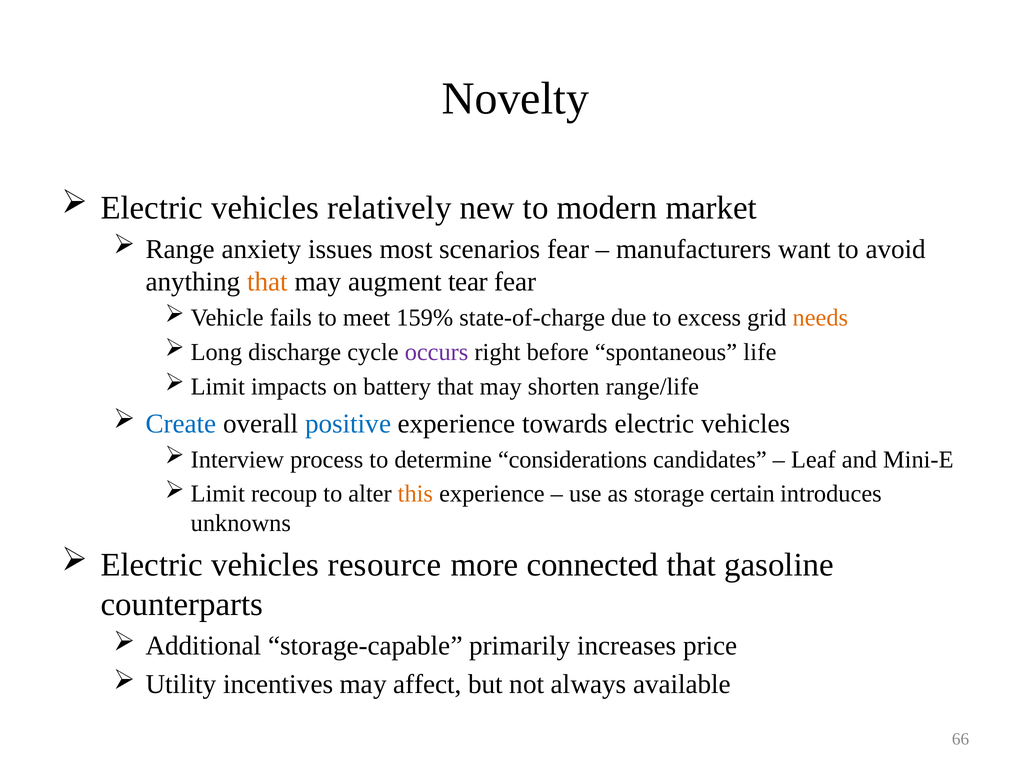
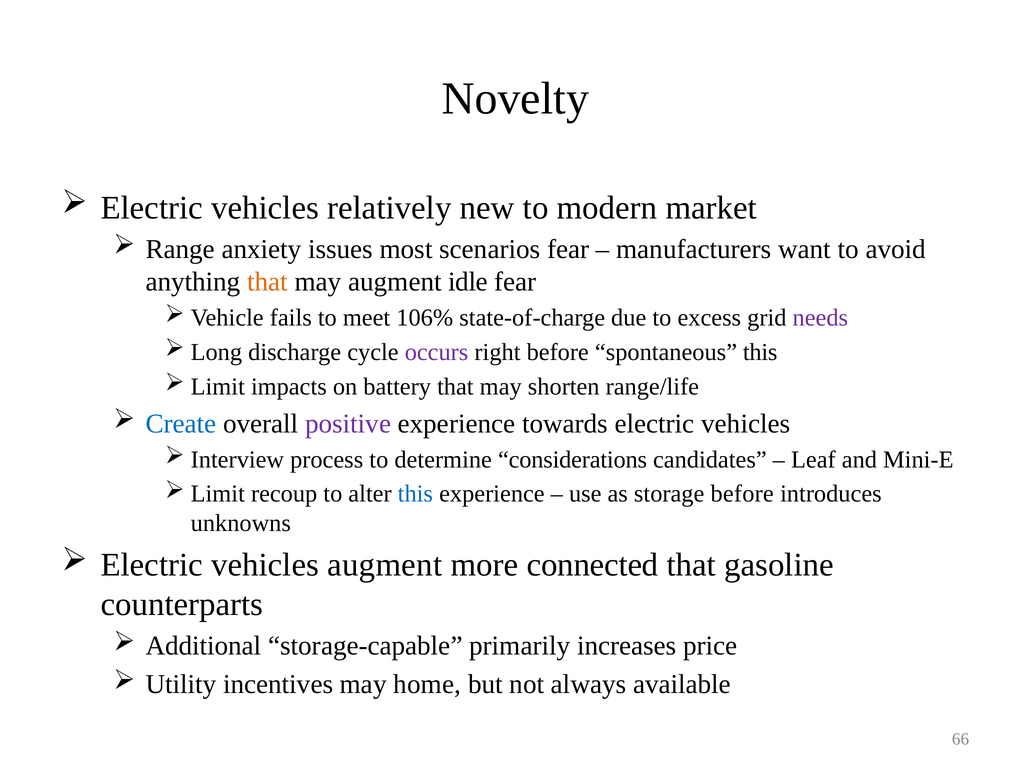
tear: tear -> idle (468, 282)
159%: 159% -> 106% (425, 318)
needs colour: orange -> purple (820, 318)
spontaneous life: life -> this (760, 352)
positive colour: blue -> purple (348, 423)
this colour: orange -> blue (415, 493)
storage certain: certain -> before (742, 493)
vehicles resource: resource -> augment (385, 564)
affect: affect -> home (427, 684)
